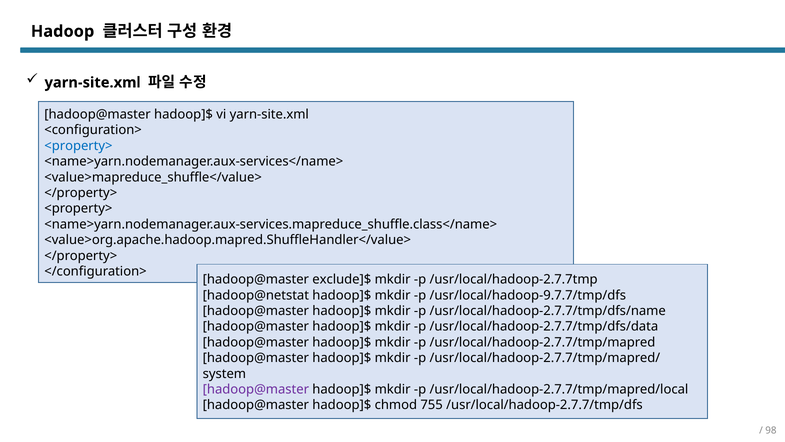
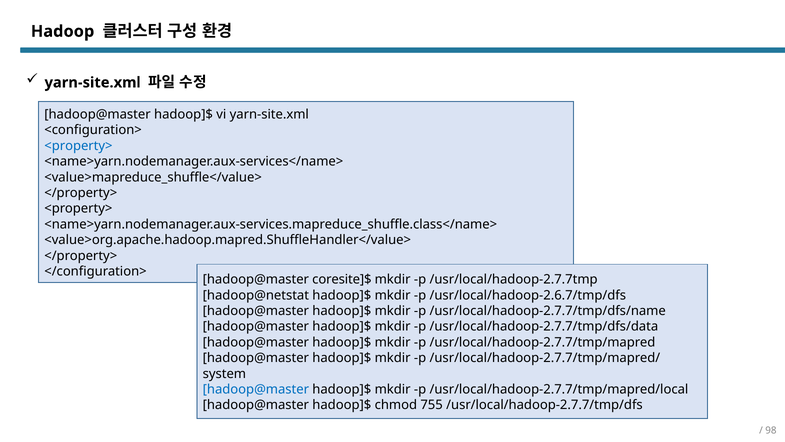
exclude]$: exclude]$ -> coresite]$ (342, 279)
/usr/local/hadoop-9.7.7/tmp/dfs: /usr/local/hadoop-9.7.7/tmp/dfs -> /usr/local/hadoop-2.6.7/tmp/dfs (528, 295)
hadoop@master colour: purple -> blue (256, 389)
